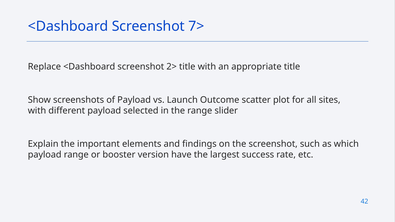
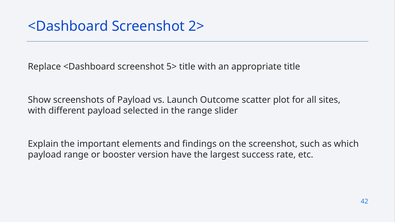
7>: 7> -> 2> (196, 26)
2>: 2> -> 5> (172, 67)
